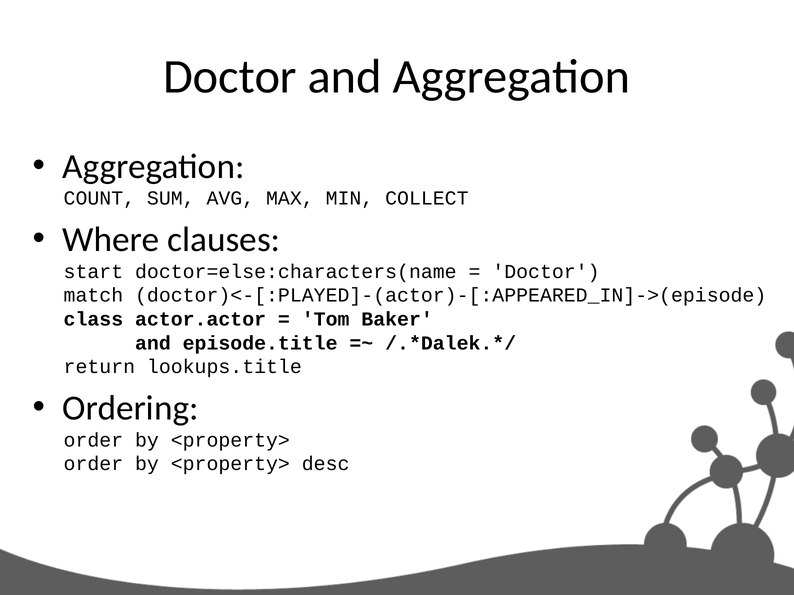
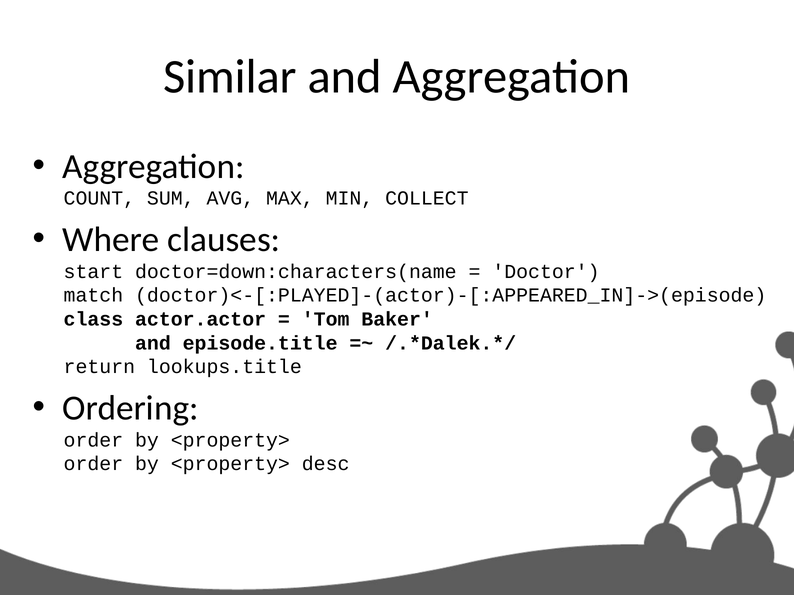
Doctor: Doctor -> Similar (230, 77)
doctor=else:characters(name: doctor=else:characters(name -> doctor=down:characters(name (296, 272)
